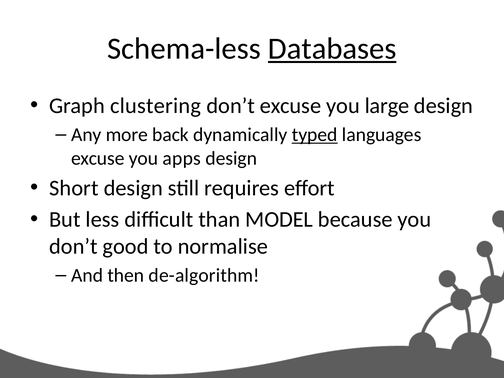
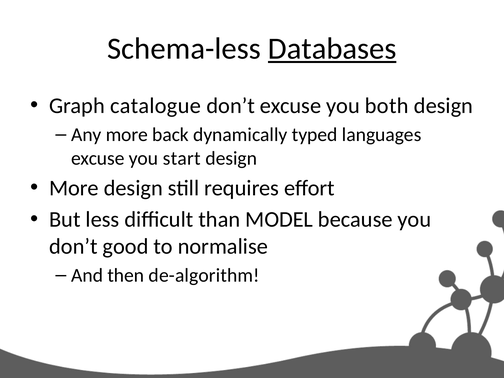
clustering: clustering -> catalogue (156, 106)
large: large -> both (387, 106)
typed underline: present -> none (315, 135)
apps: apps -> start (182, 158)
Short: Short -> More (74, 188)
